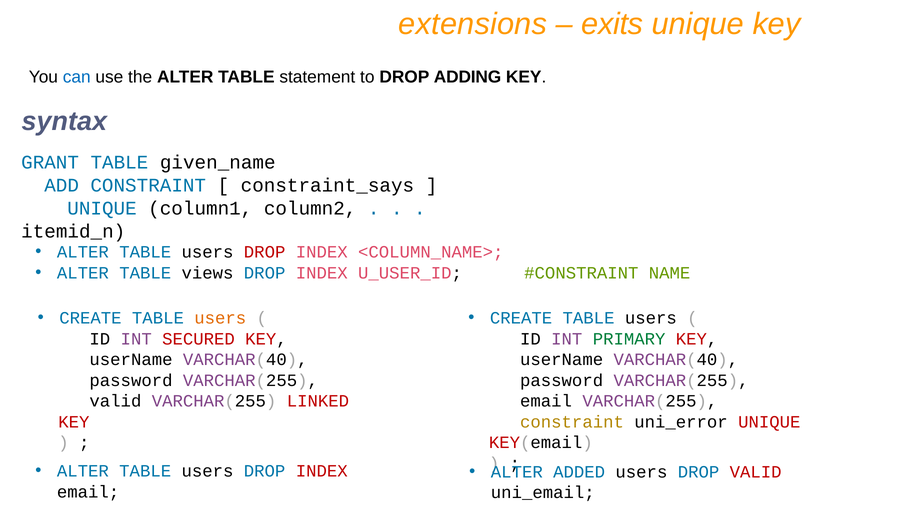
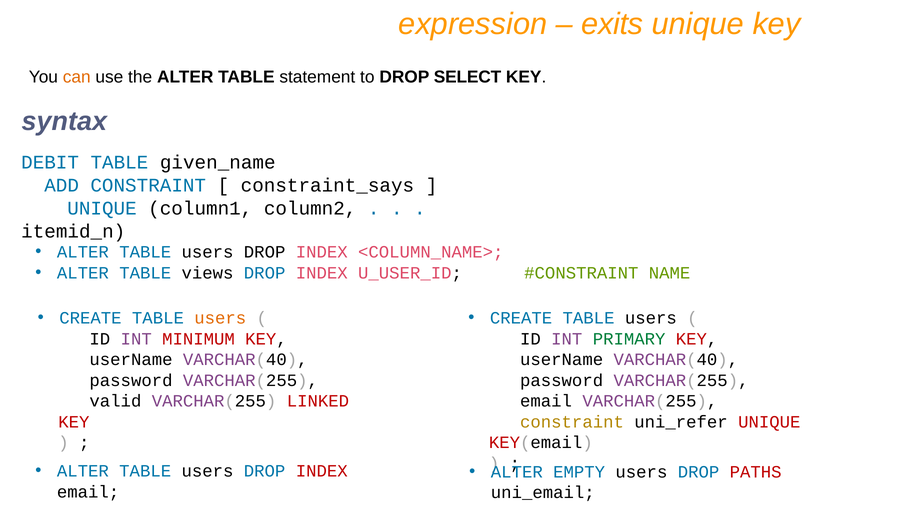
extensions: extensions -> expression (473, 24)
can colour: blue -> orange (77, 77)
ADDING: ADDING -> SELECT (468, 77)
GRANT: GRANT -> DEBIT (50, 162)
DROP colour: red -> black (265, 252)
SECURED: SECURED -> MINIMUM (199, 339)
uni_error: uni_error -> uni_refer (681, 422)
ADDED: ADDED -> EMPTY (579, 472)
DROP VALID: VALID -> PATHS (756, 472)
